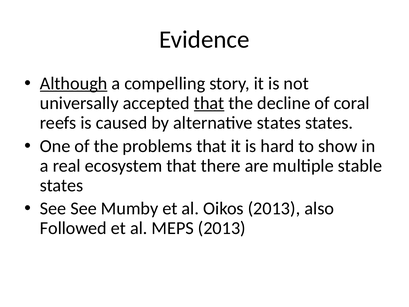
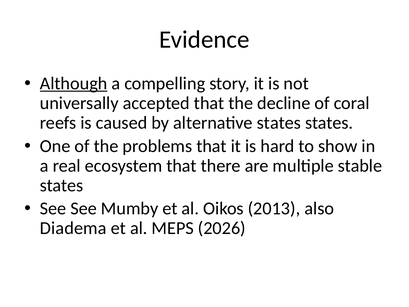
that underline: present -> none (209, 103)
Followed: Followed -> Diadema (73, 228)
MEPS 2013: 2013 -> 2026 (222, 228)
